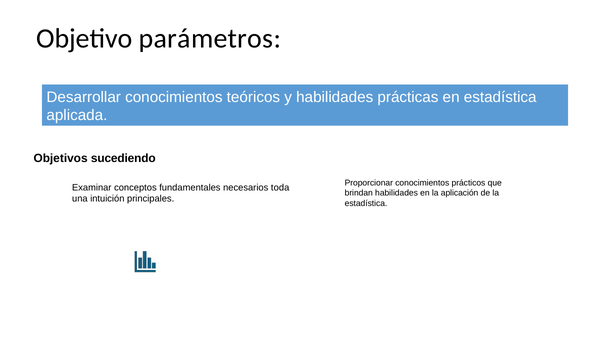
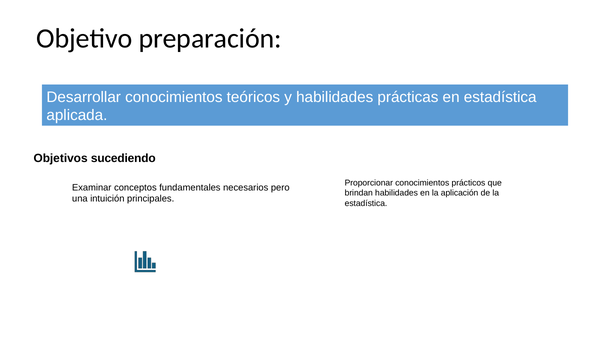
parámetros: parámetros -> preparación (210, 38)
toda: toda -> pero (280, 188)
